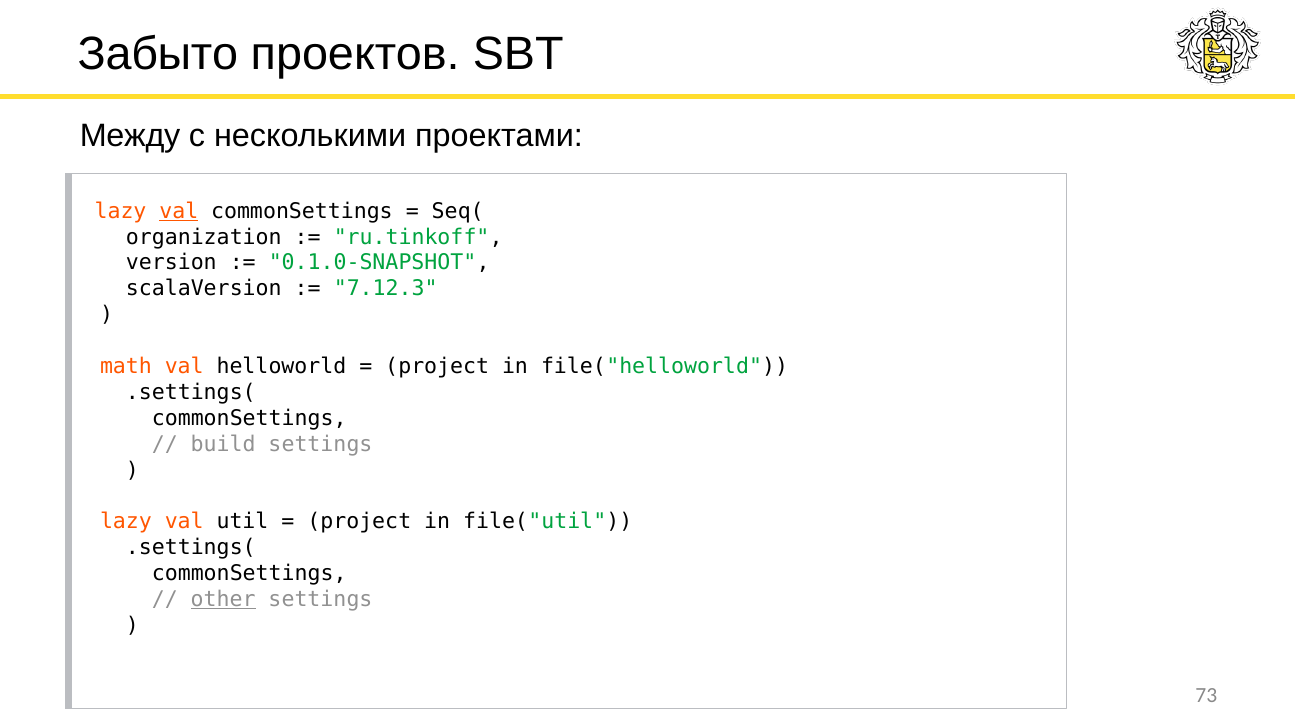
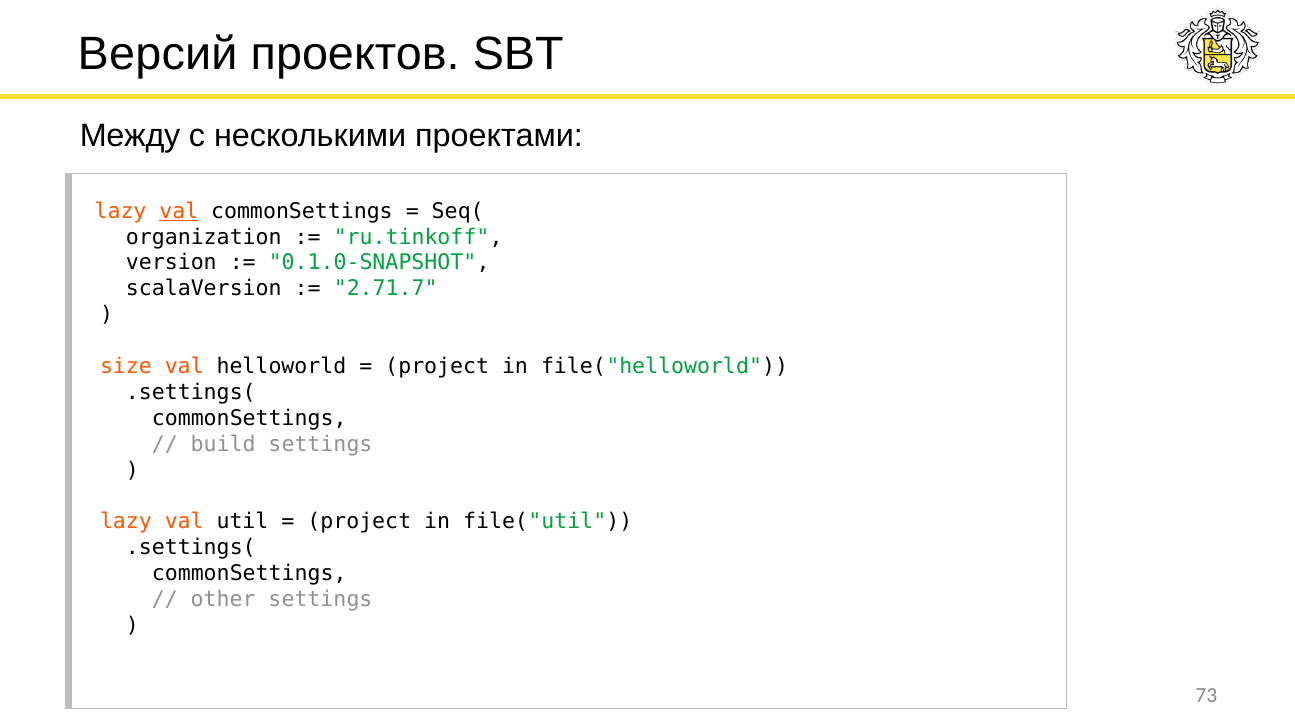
Забыто: Забыто -> Версий (158, 55)
7.12.3: 7.12.3 -> 2.71.7 (386, 289)
math: math -> size (126, 367)
other underline: present -> none (223, 600)
